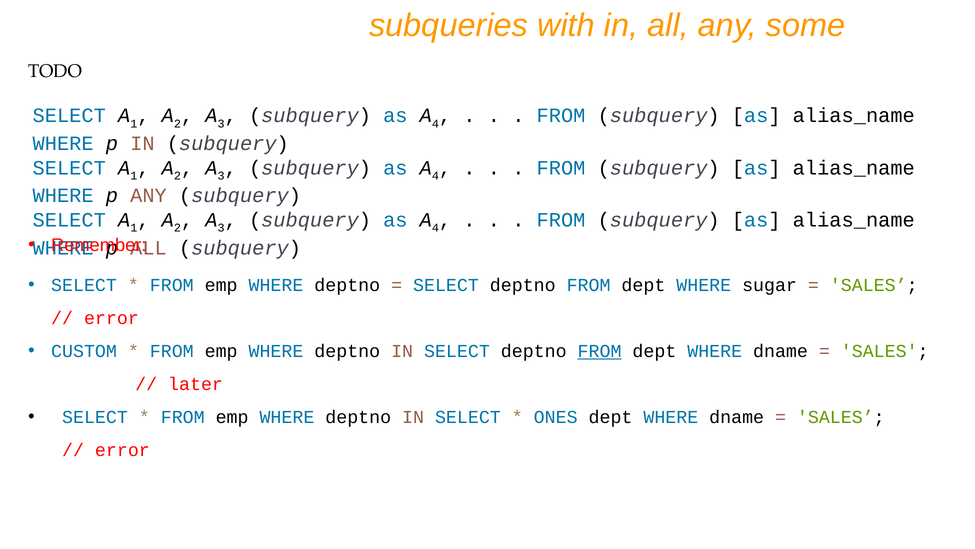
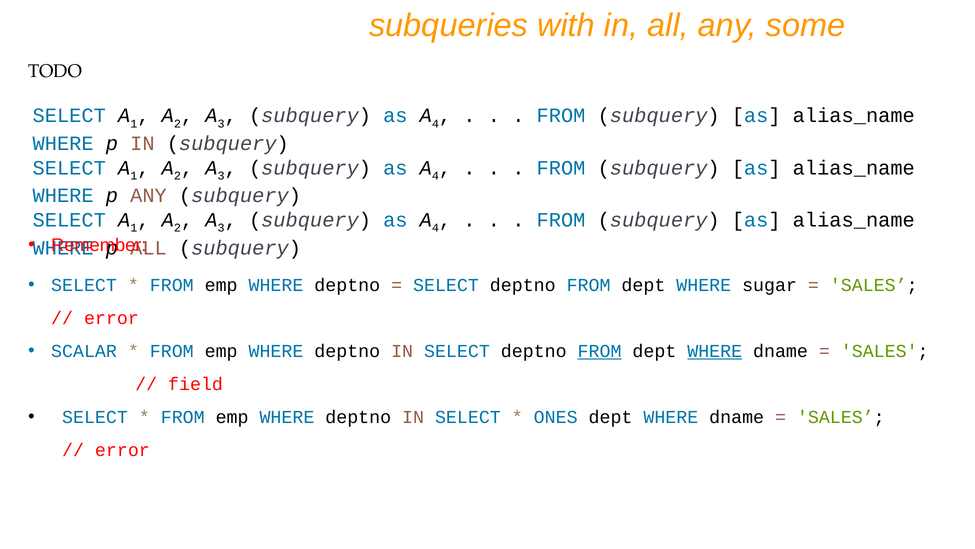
CUSTOM: CUSTOM -> SCALAR (84, 351)
WHERE underline: none -> present (715, 351)
later: later -> field (196, 384)
